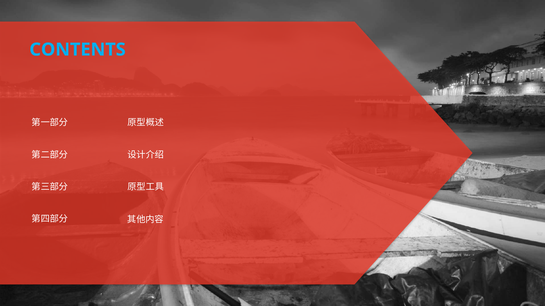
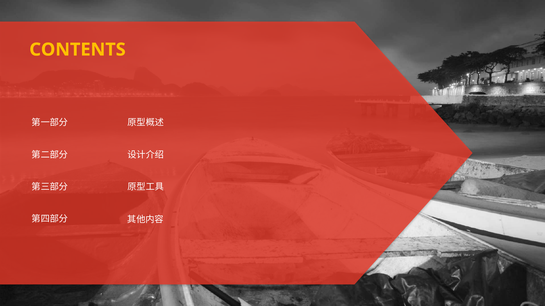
CONTENTS colour: light blue -> yellow (78, 50)
